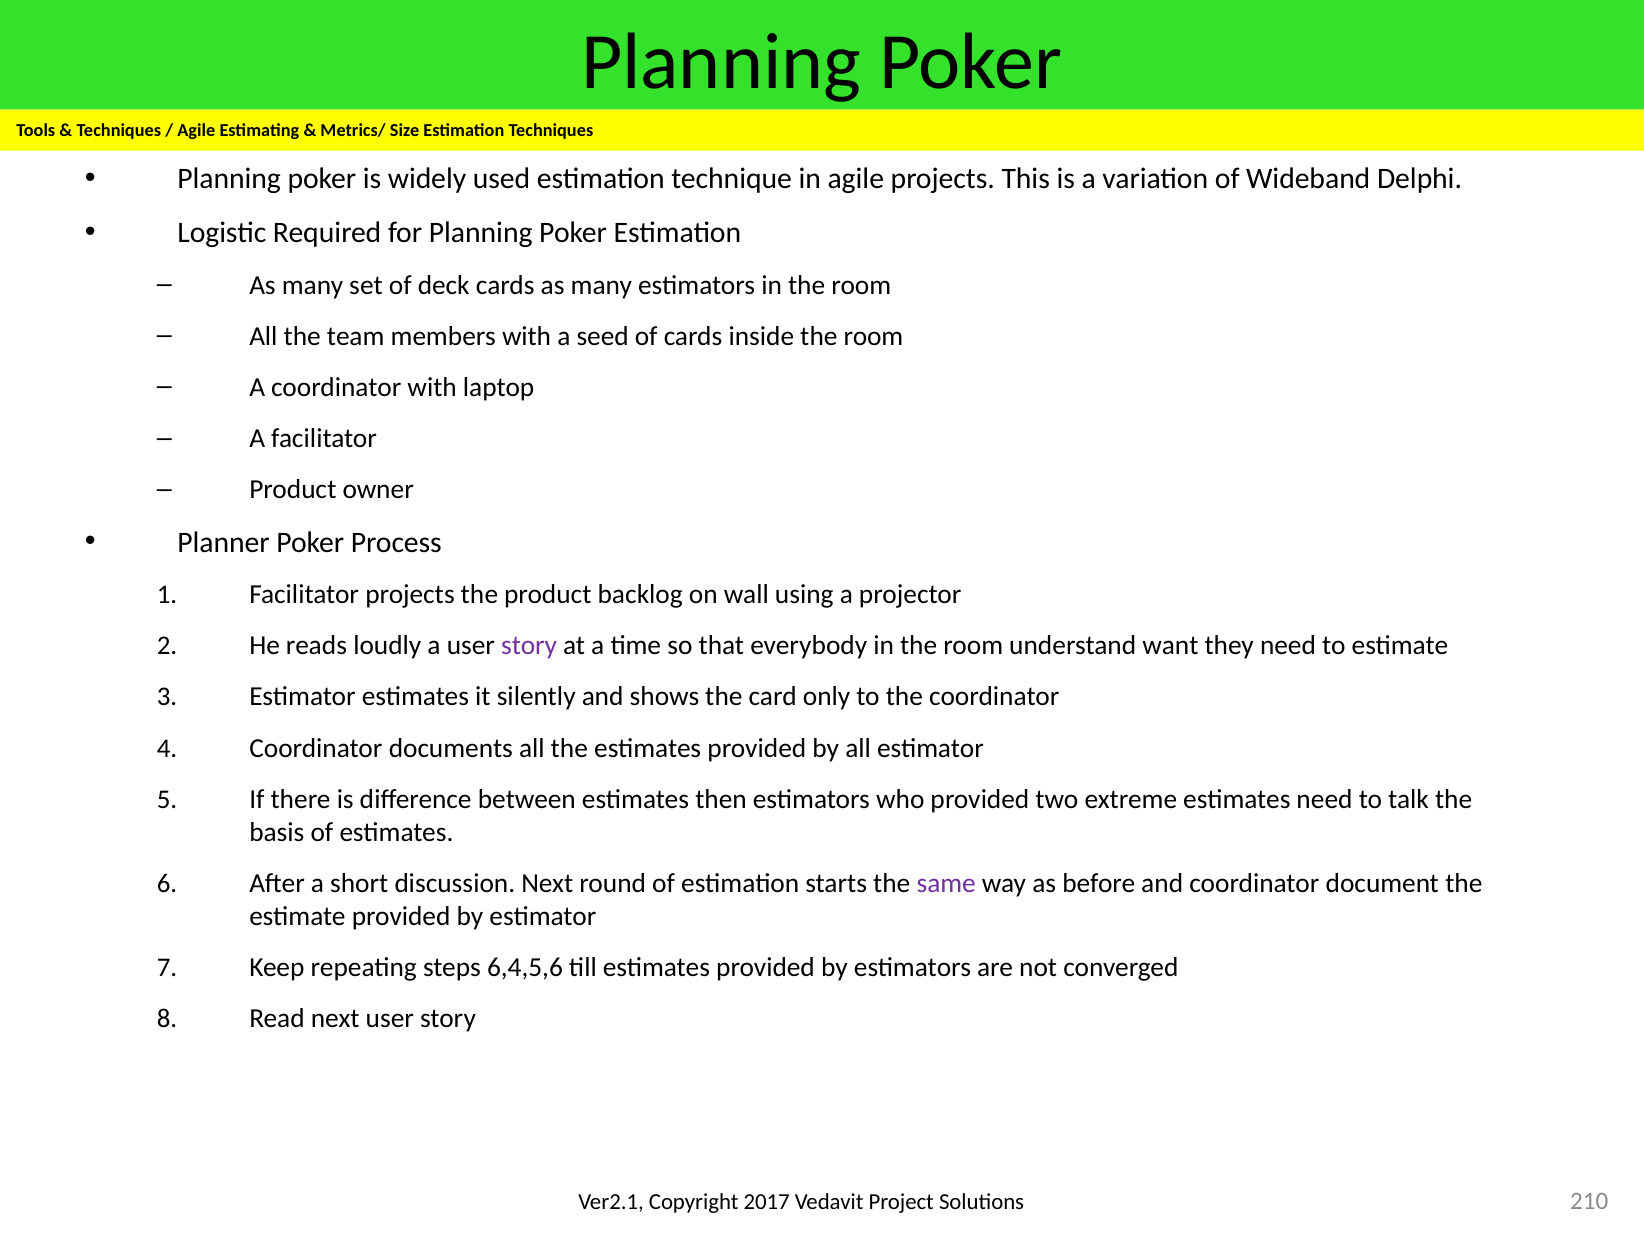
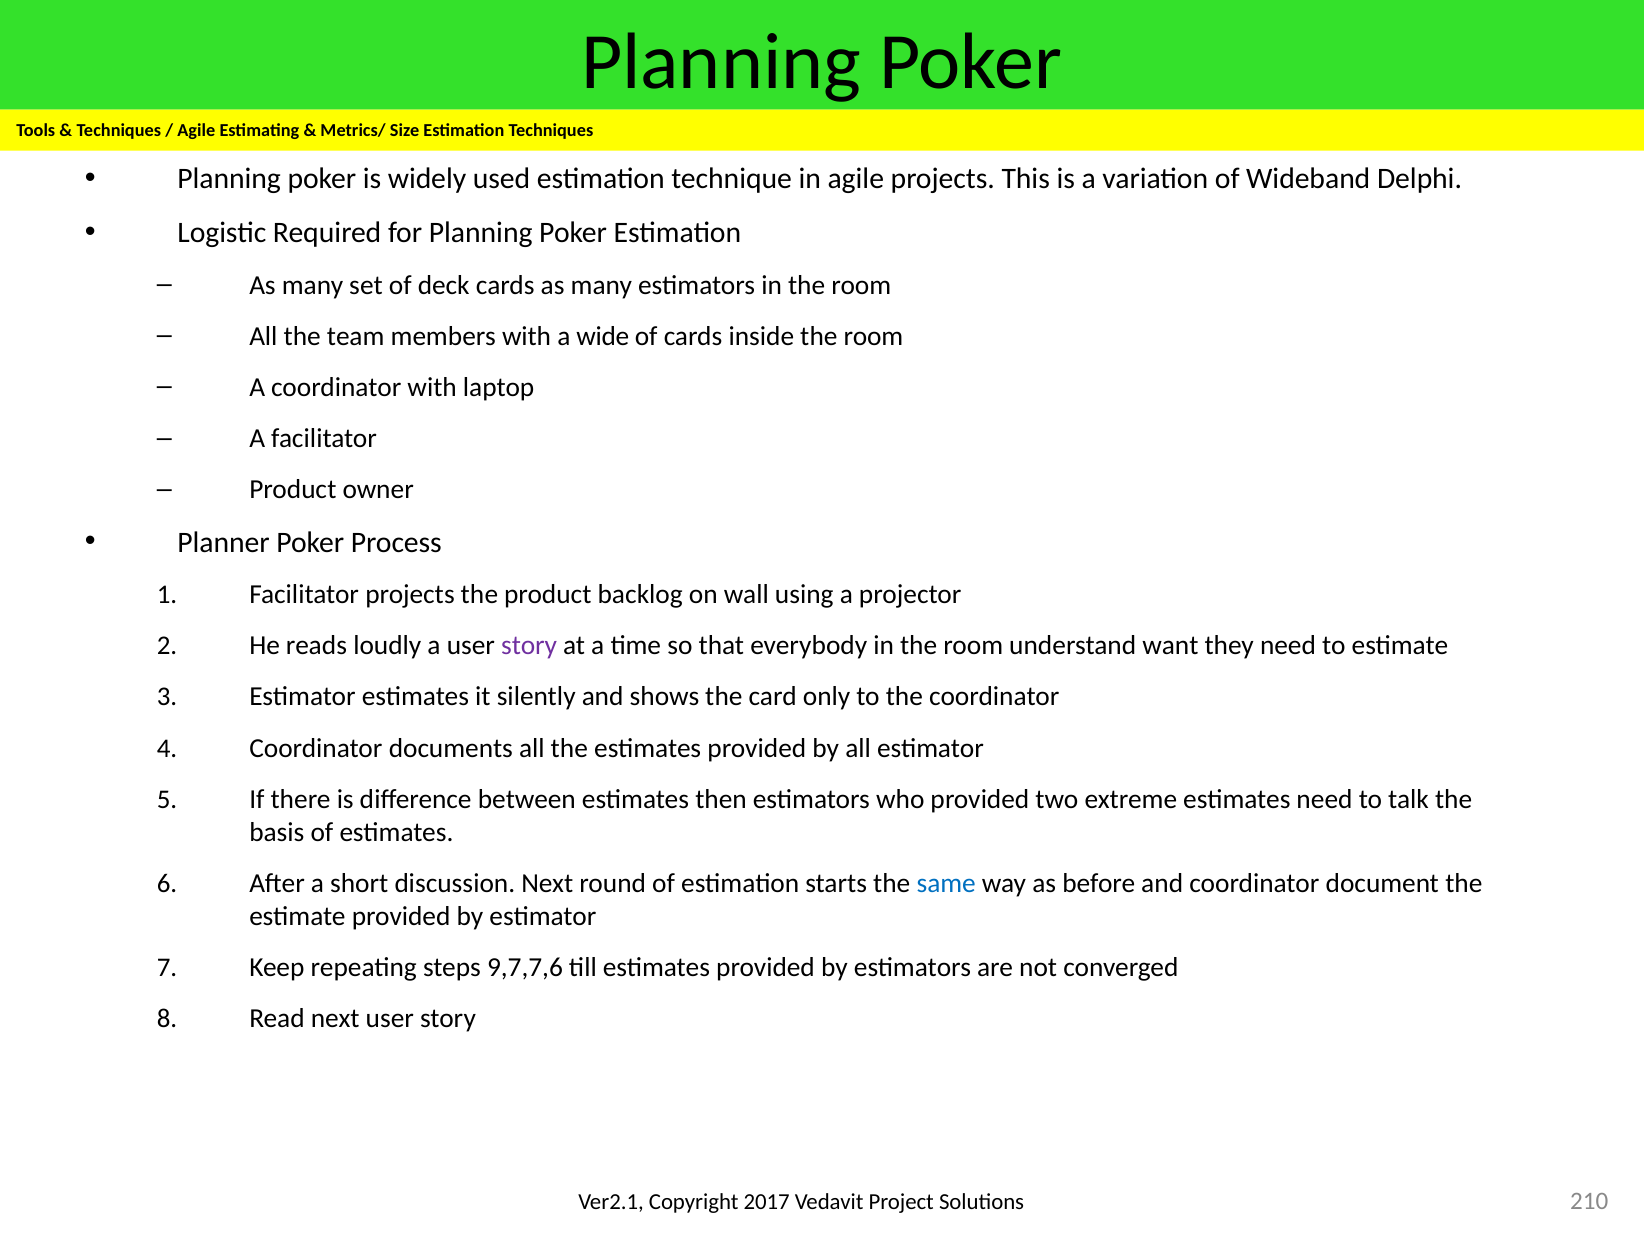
seed: seed -> wide (603, 336)
same colour: purple -> blue (946, 883)
6,4,5,6: 6,4,5,6 -> 9,7,7,6 (525, 967)
